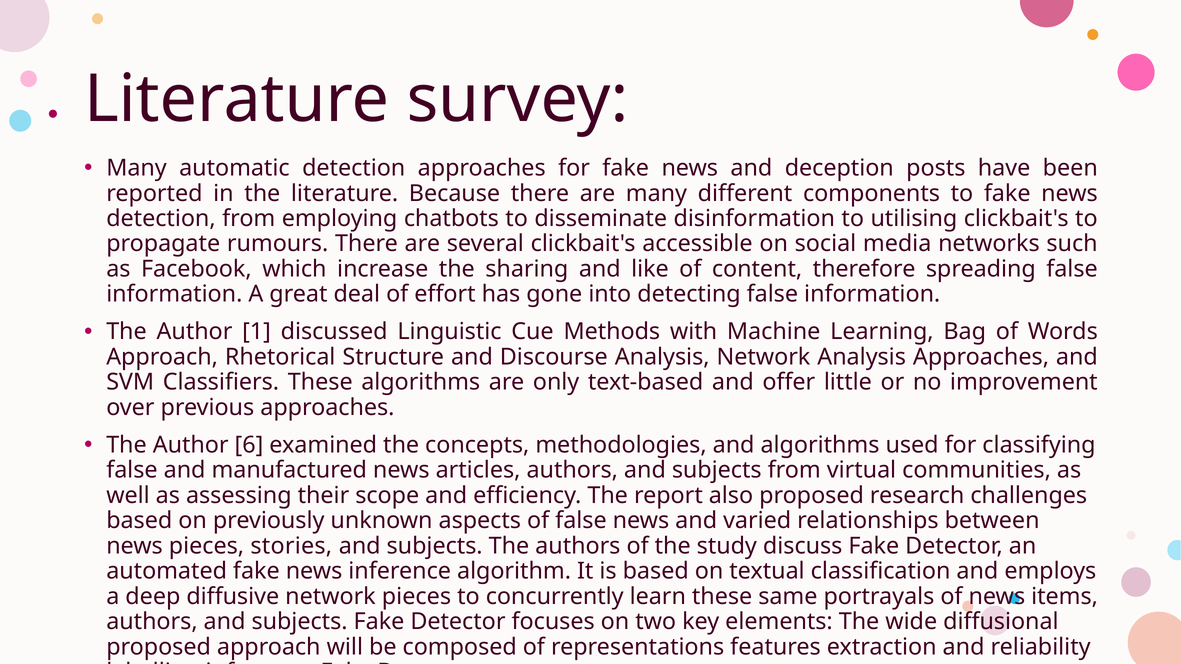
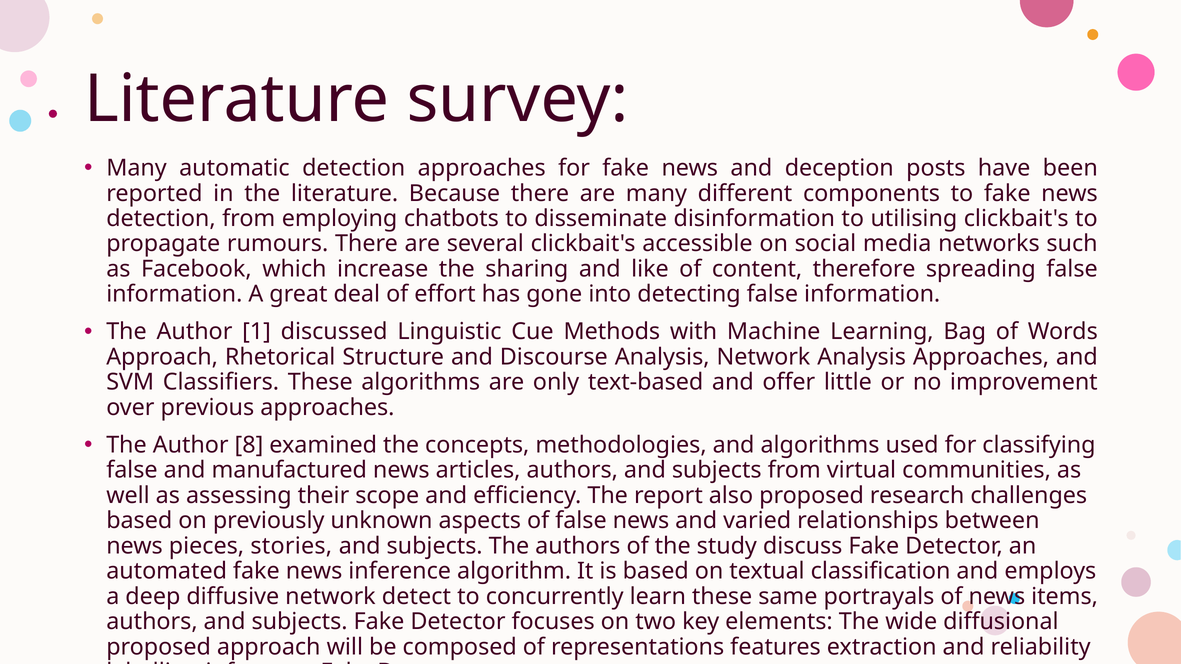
6: 6 -> 8 (249, 445)
network pieces: pieces -> detect (416, 597)
